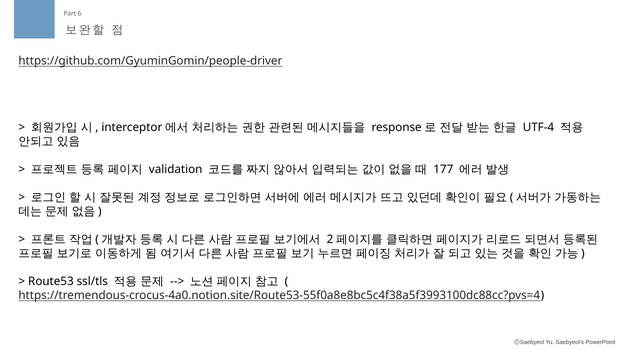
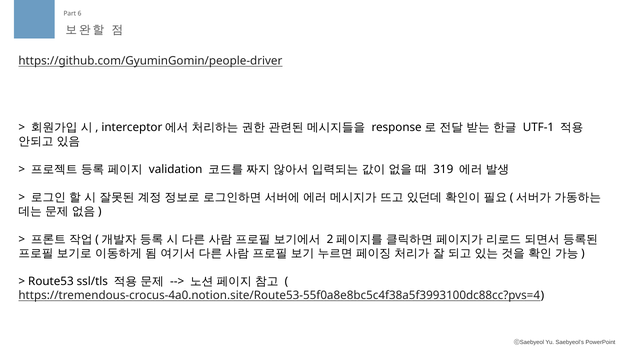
UTF-4: UTF-4 -> UTF-1 (538, 127)
177: 177 -> 319 (443, 169)
